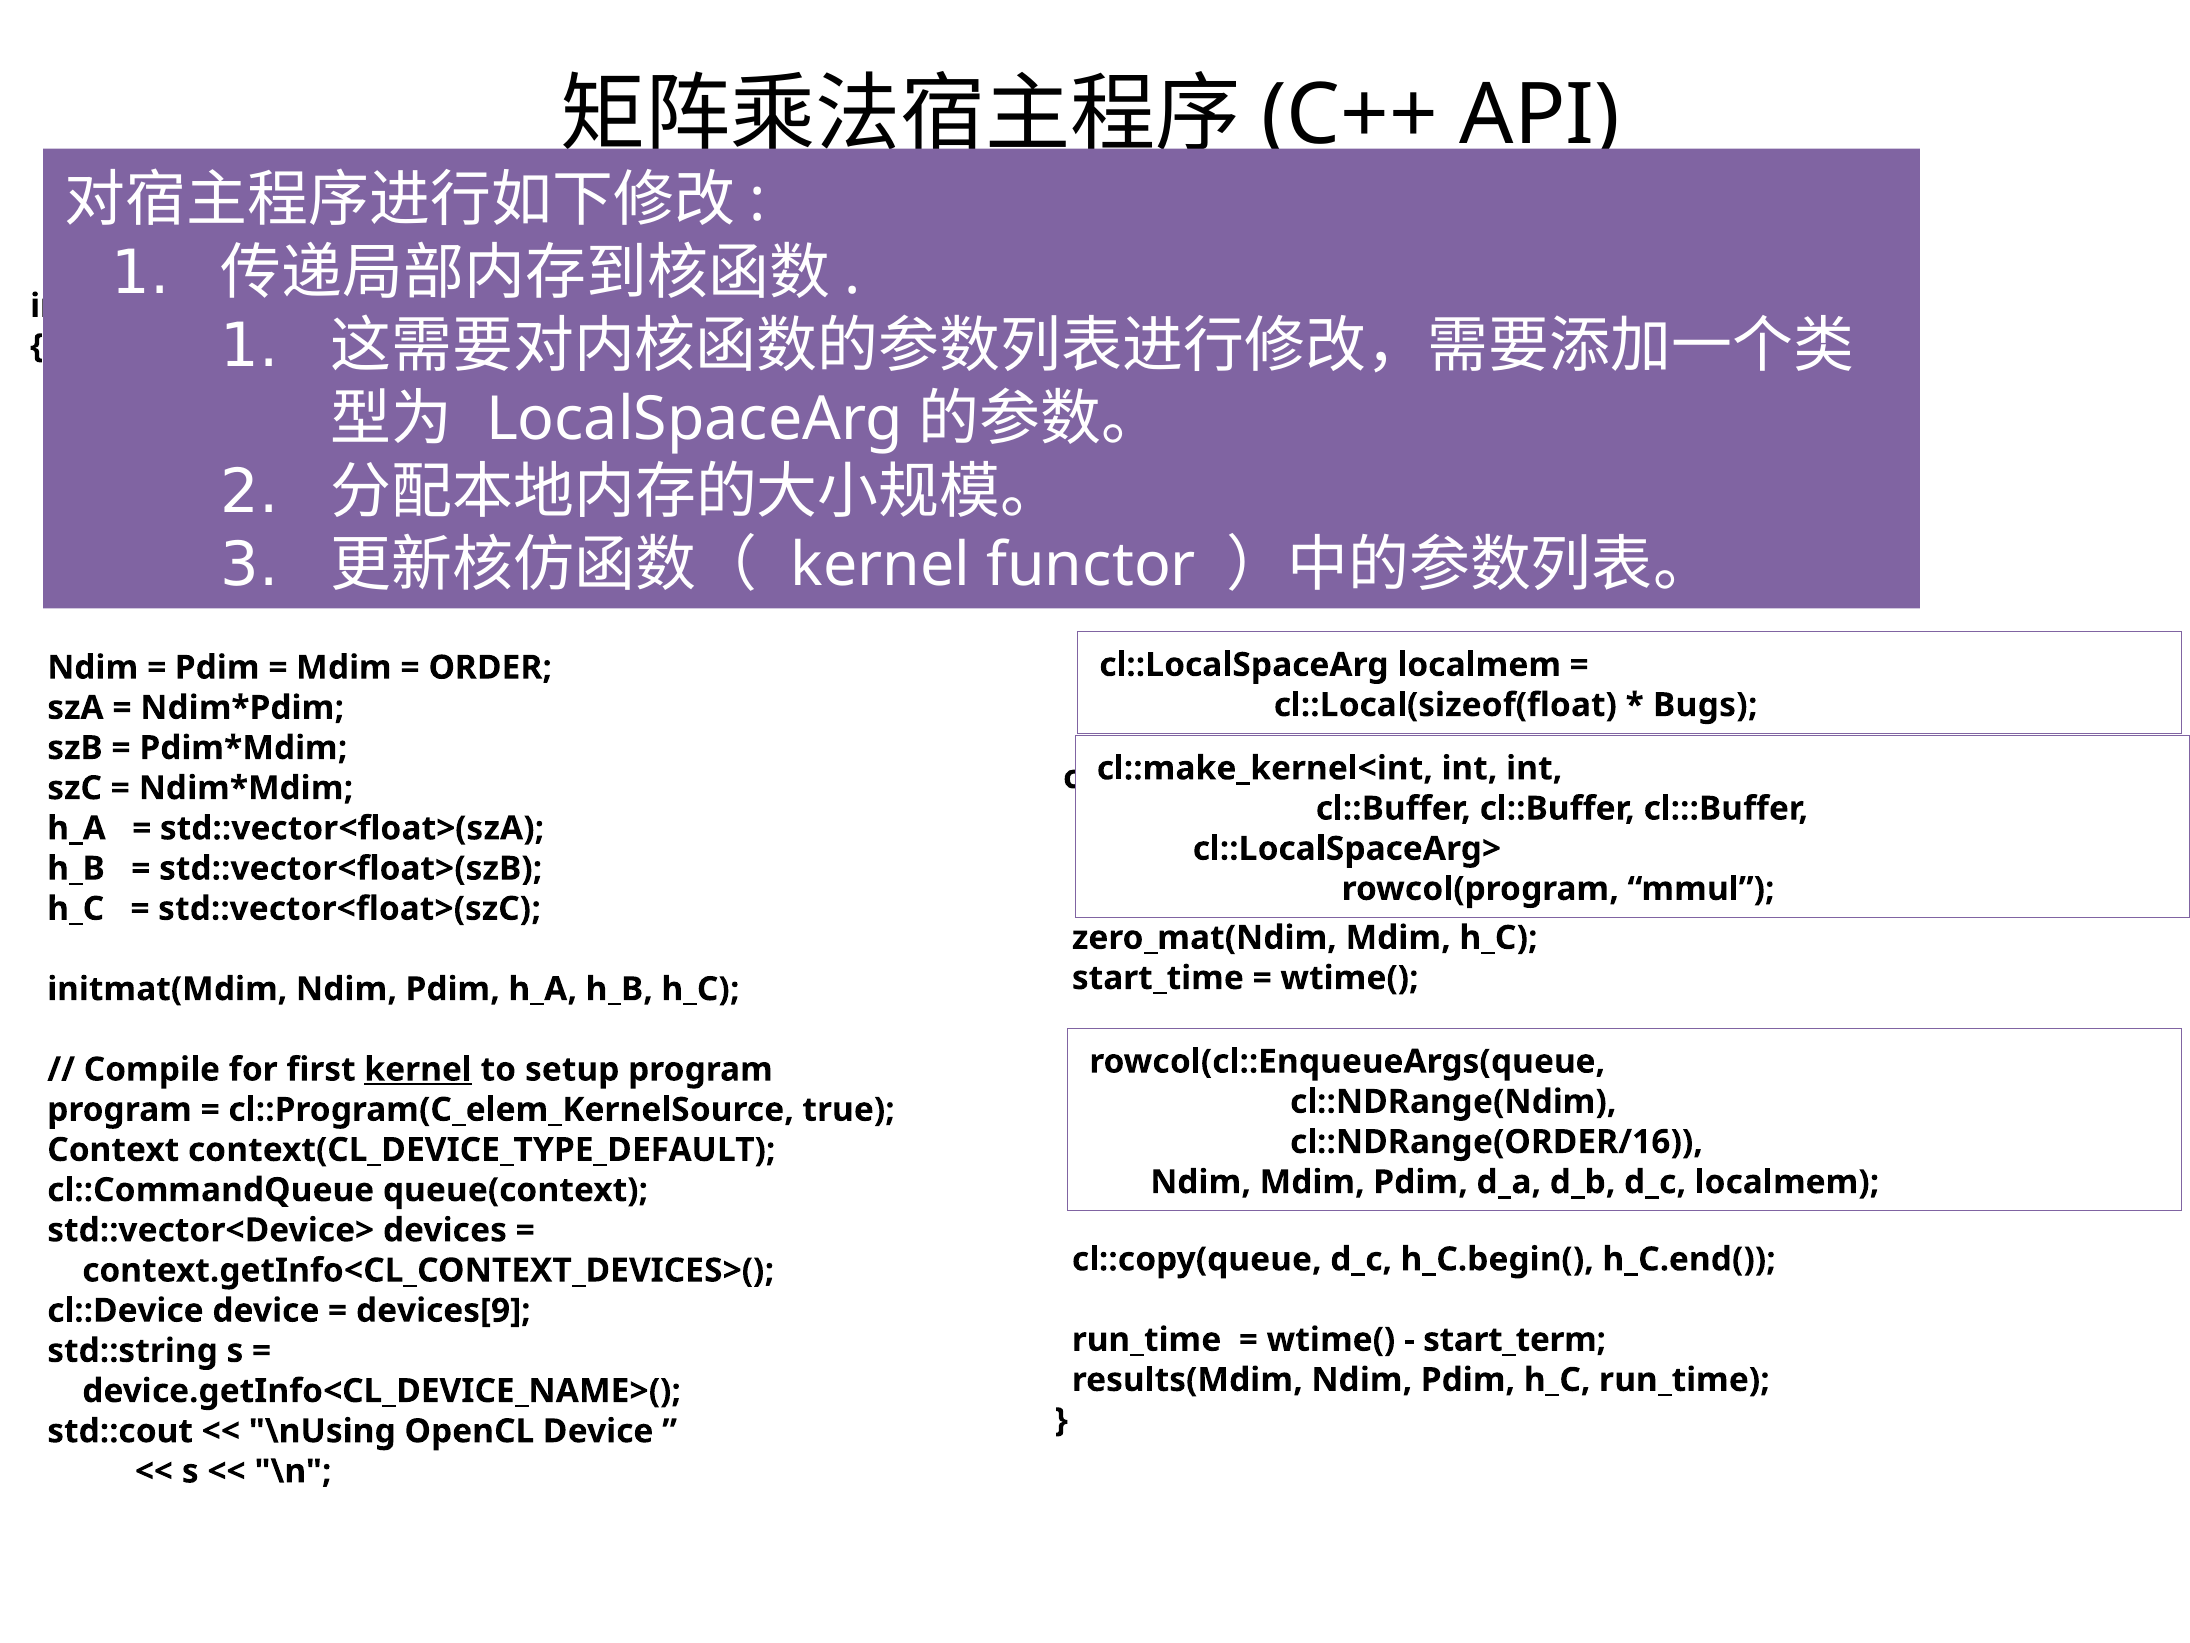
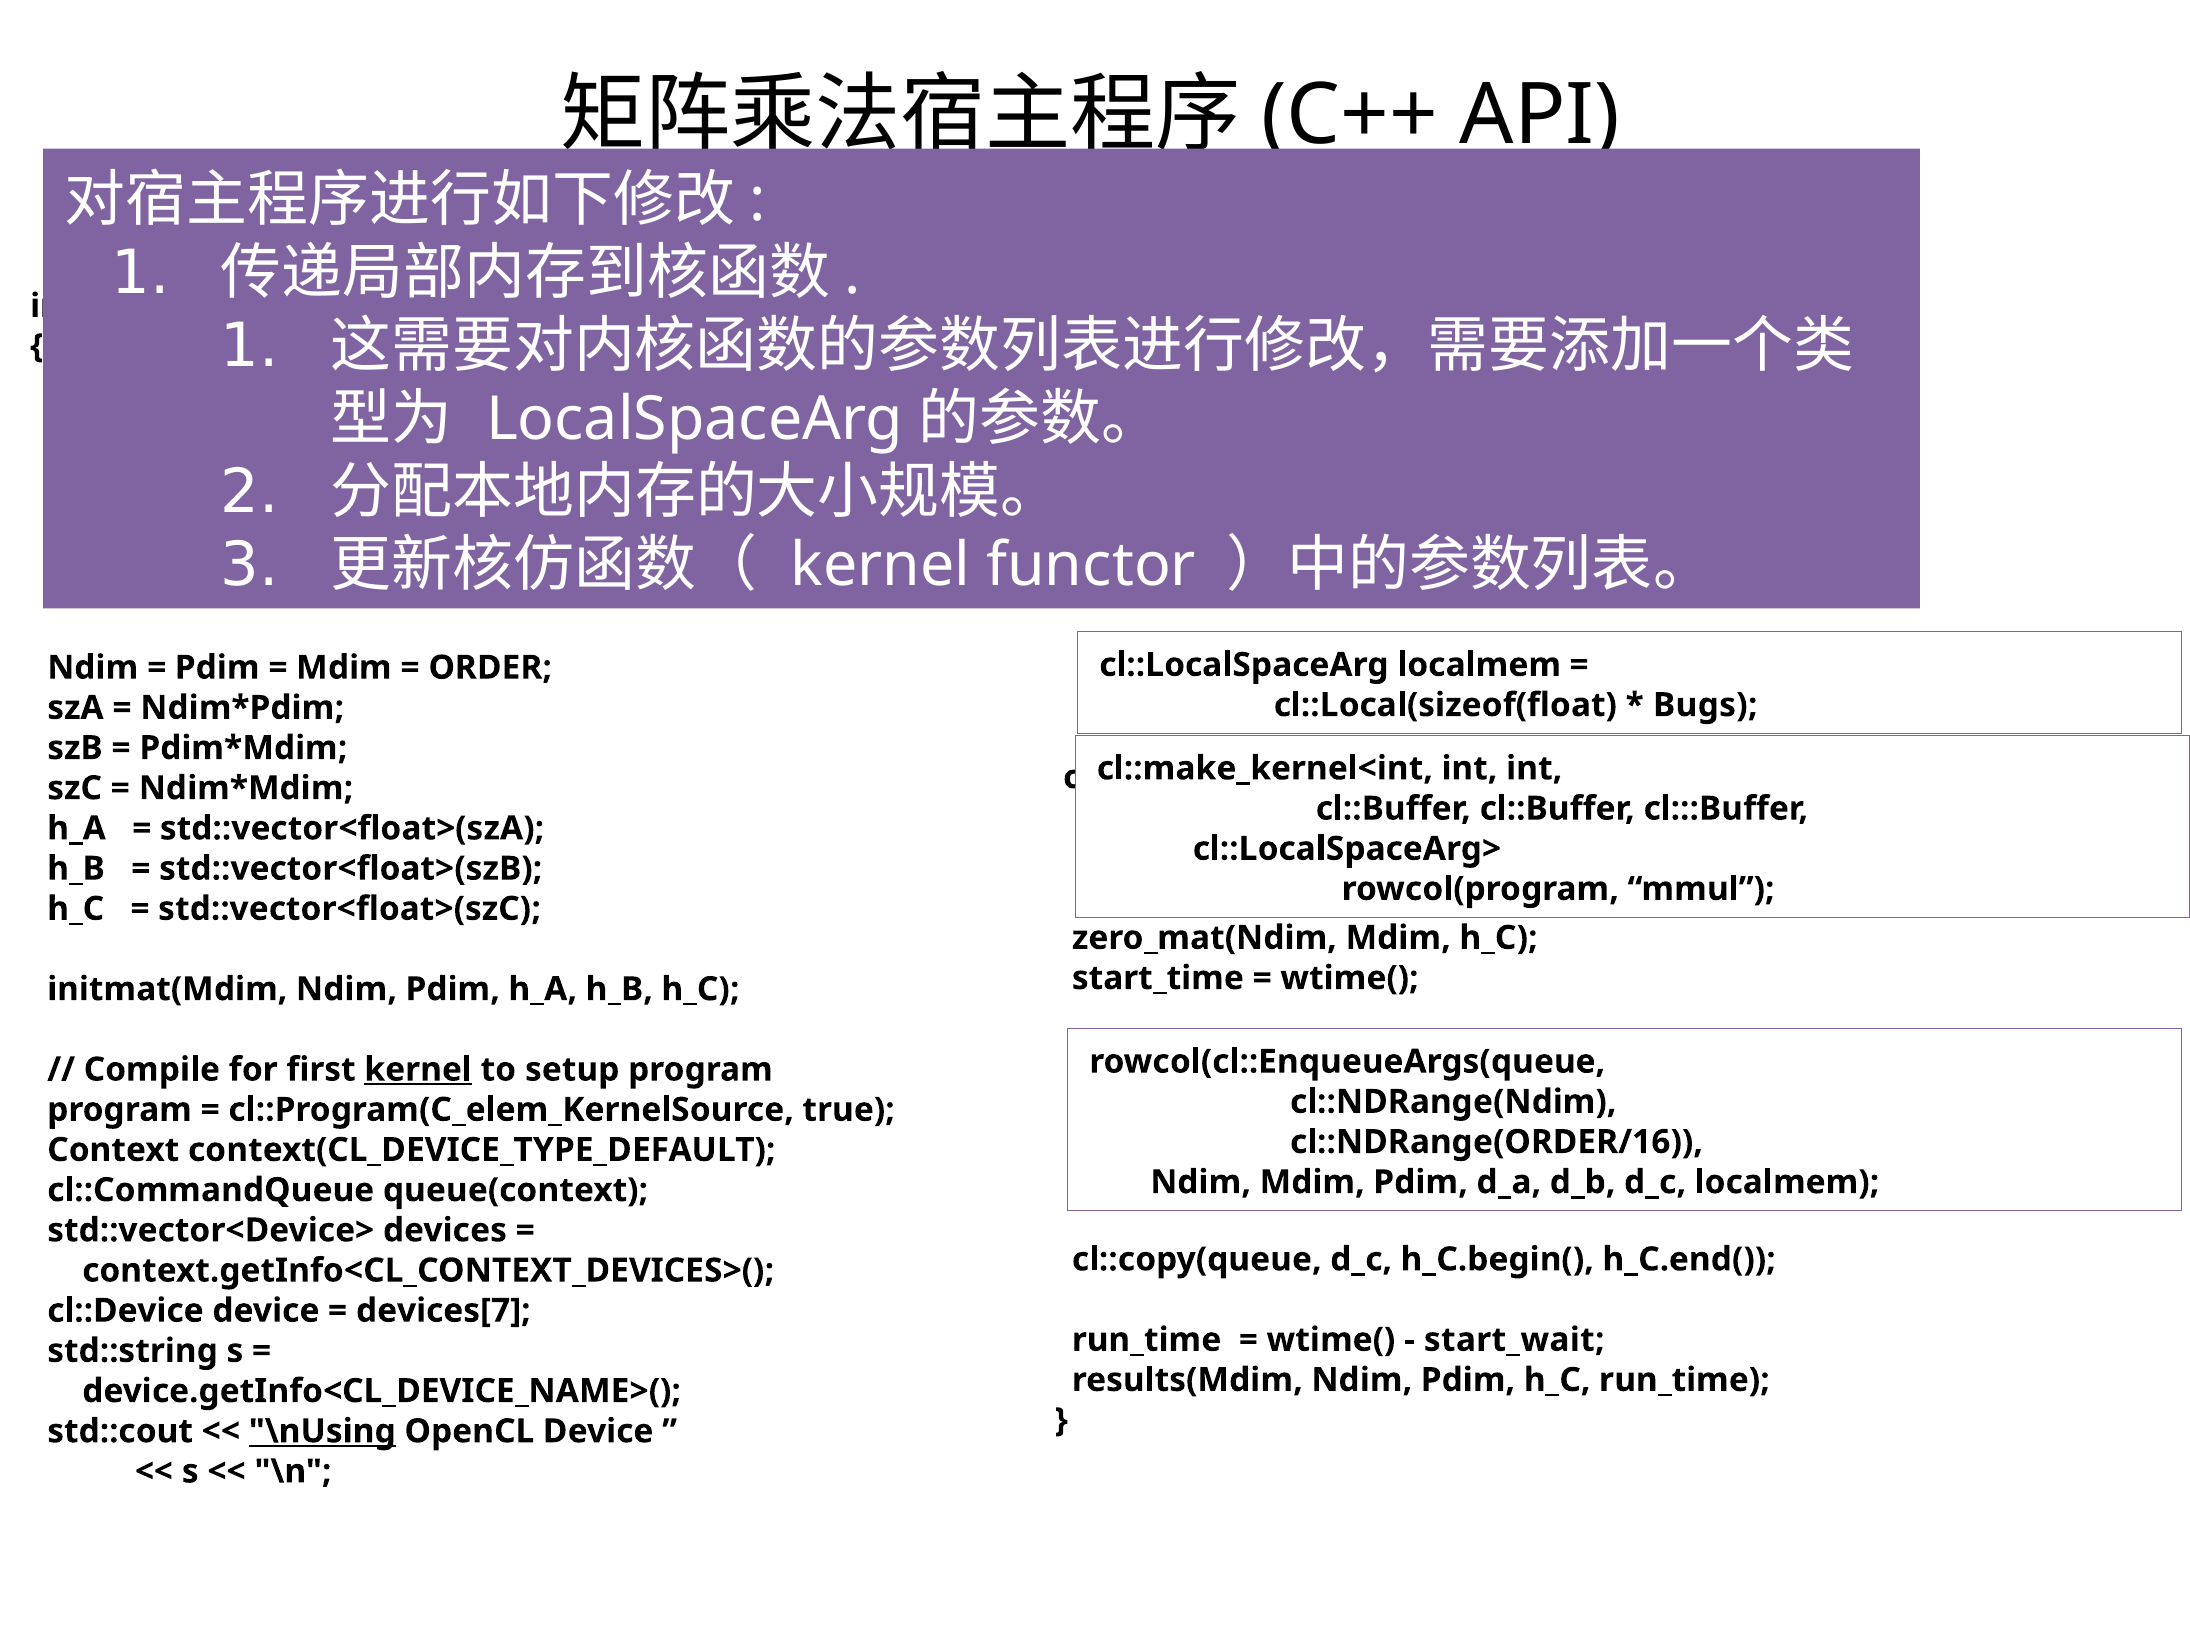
devices[9: devices[9 -> devices[7 (443, 1310)
start_term: start_term -> start_wait (1514, 1339)
\nUsing underline: none -> present (322, 1431)
